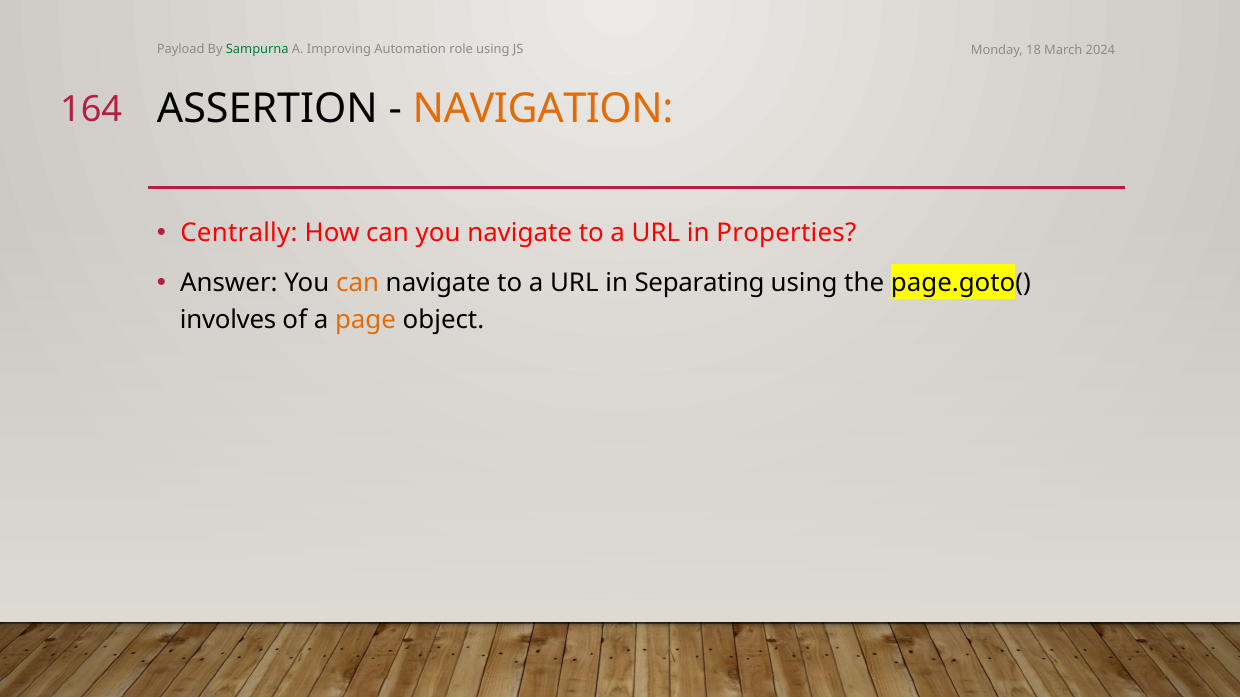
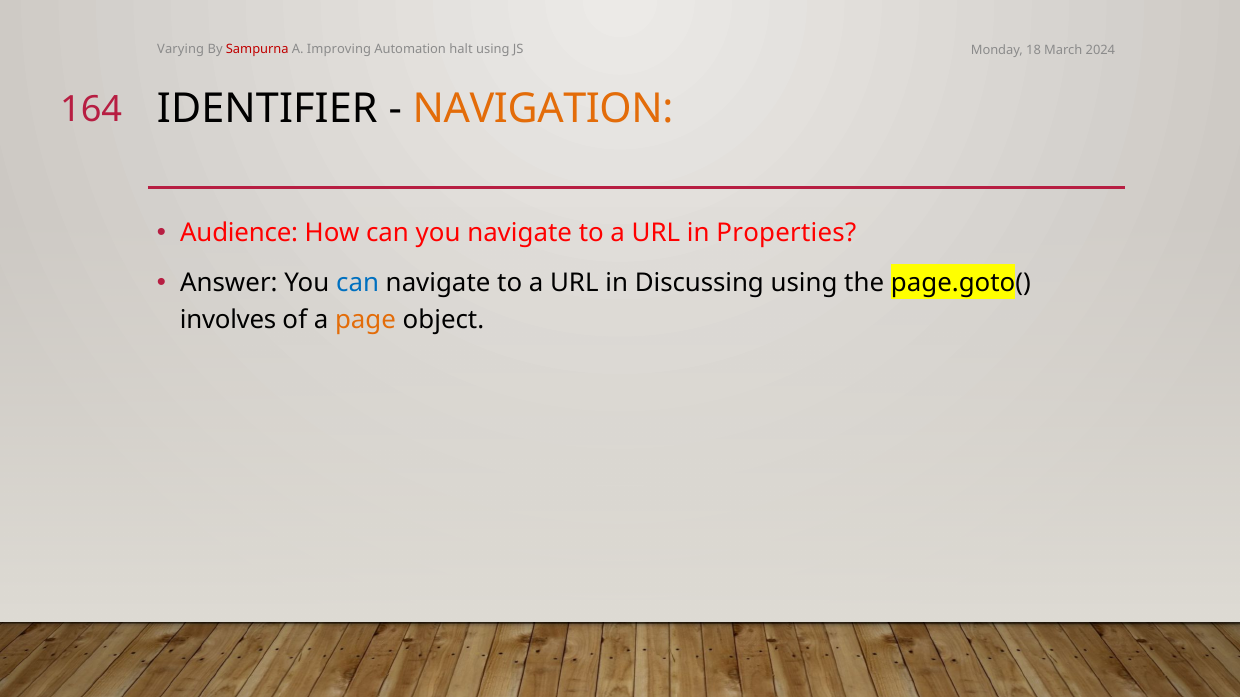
Payload: Payload -> Varying (181, 49)
Sampurna colour: green -> red (257, 49)
role: role -> halt (461, 49)
ASSERTION: ASSERTION -> IDENTIFIER (267, 109)
Centrally: Centrally -> Audience (239, 233)
can colour: orange -> blue (358, 283)
Separating: Separating -> Discussing (699, 283)
